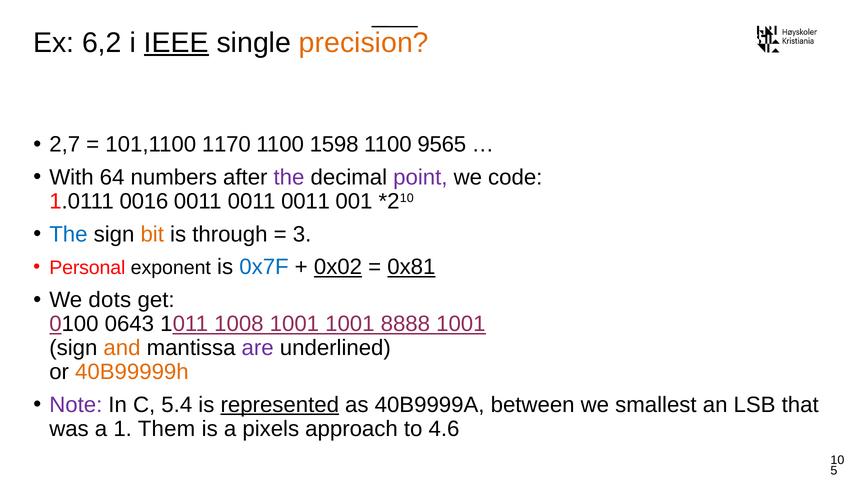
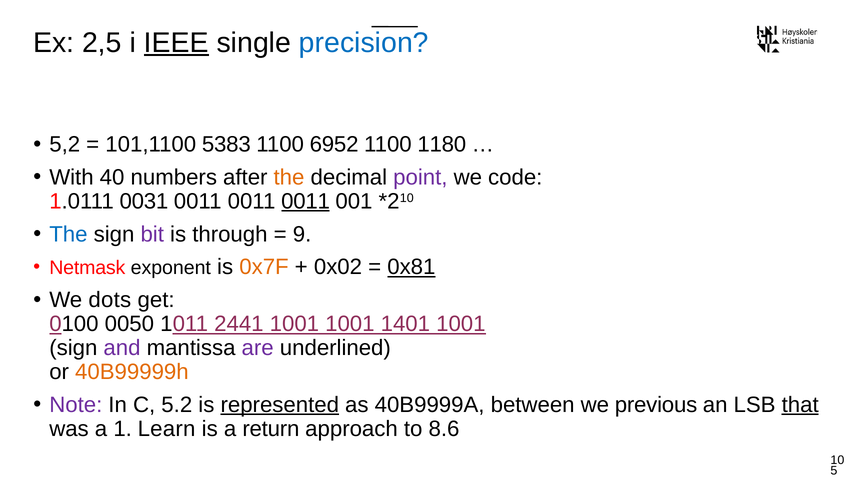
6,2: 6,2 -> 2,5 (102, 43)
precision colour: orange -> blue (364, 43)
2,7: 2,7 -> 5,2 (65, 145)
1170: 1170 -> 5383 (226, 145)
1598: 1598 -> 6952 (334, 145)
9565: 9565 -> 1180 (442, 145)
64: 64 -> 40 (112, 177)
the colour: purple -> orange (289, 177)
0016: 0016 -> 0031 (144, 201)
0011 underline: none -> present (306, 201)
bit colour: orange -> purple (152, 234)
3: 3 -> 9 (302, 234)
Personal: Personal -> Netmask (87, 268)
0x7F colour: blue -> orange (264, 267)
0x02 underline: present -> none (338, 267)
0643: 0643 -> 0050 (129, 324)
1008: 1008 -> 2441 (239, 324)
8888: 8888 -> 1401 (405, 324)
and colour: orange -> purple (122, 348)
5.4: 5.4 -> 5.2 (177, 405)
smallest: smallest -> previous (656, 405)
that underline: none -> present (800, 405)
Them: Them -> Learn (167, 429)
pixels: pixels -> return (271, 429)
4.6: 4.6 -> 8.6 (444, 429)
